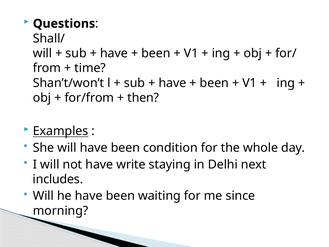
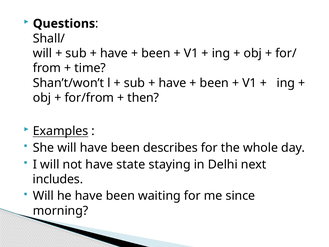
condition: condition -> describes (170, 148)
write: write -> state (131, 164)
